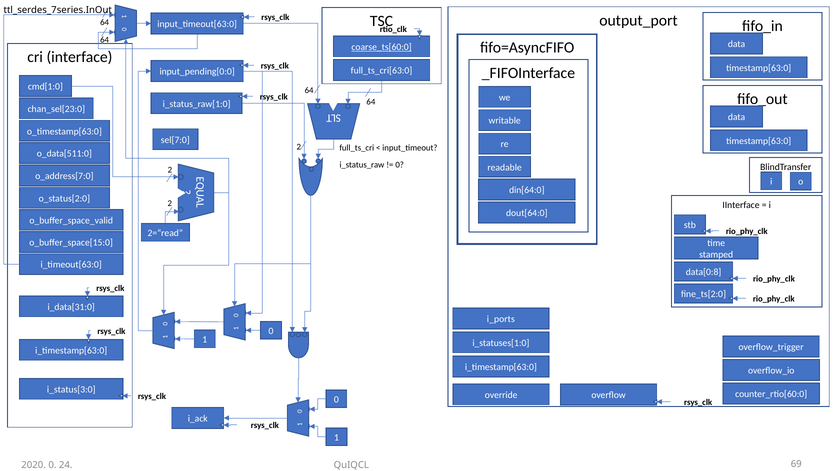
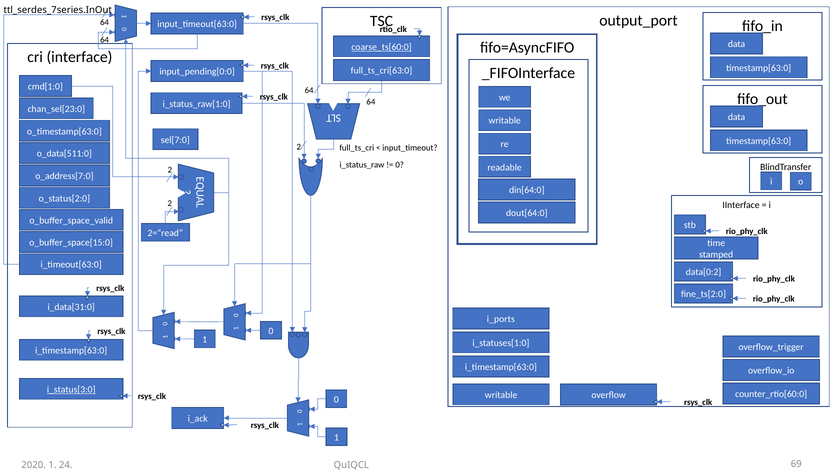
data[0:8: data[0:8 -> data[0:2 (704, 272)
i_status[3:0 underline: none -> present (71, 389)
override: override -> writable (501, 395)
2020 0: 0 -> 1 (52, 465)
